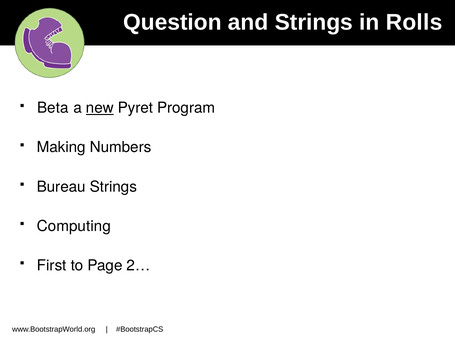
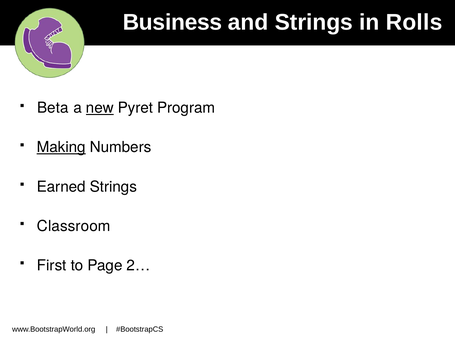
Question: Question -> Business (173, 22)
Making underline: none -> present (61, 147)
Bureau: Bureau -> Earned (61, 187)
Computing: Computing -> Classroom (74, 226)
